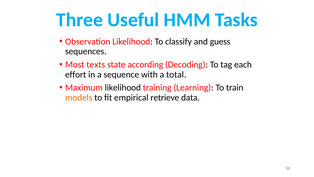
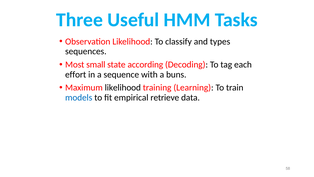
guess: guess -> types (220, 41)
texts: texts -> small (96, 64)
total: total -> buns (176, 74)
models colour: orange -> blue (79, 97)
